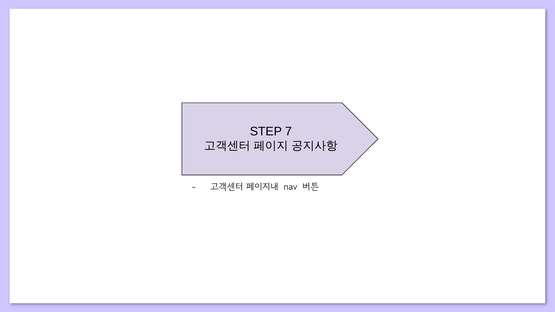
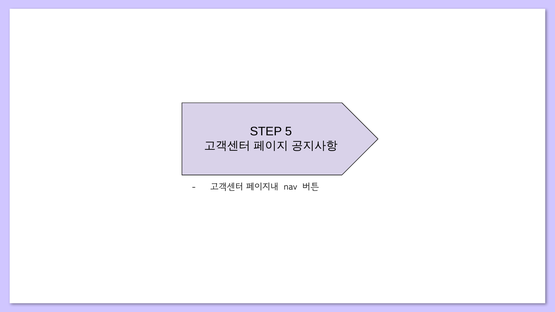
7: 7 -> 5 (288, 132)
